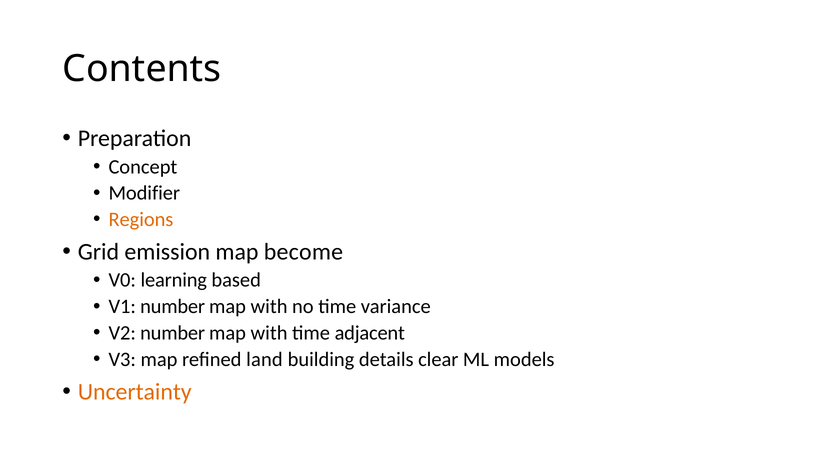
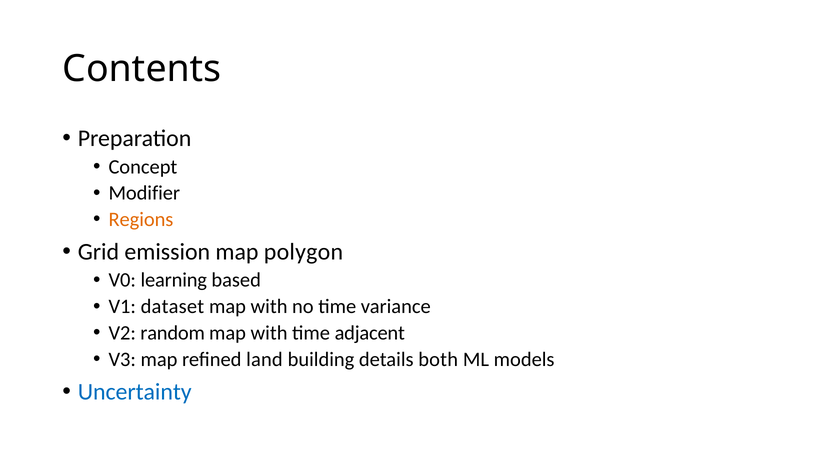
become: become -> polygon (303, 252)
V1 number: number -> dataset (172, 306)
V2 number: number -> random (173, 333)
clear: clear -> both (438, 359)
Uncertainty colour: orange -> blue (135, 392)
